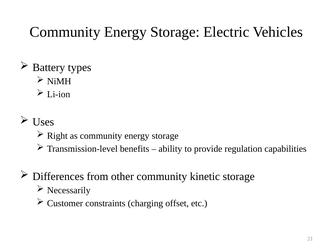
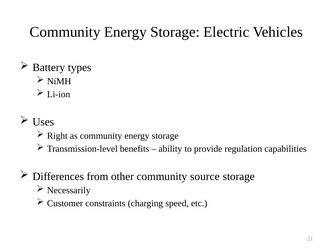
kinetic: kinetic -> source (205, 176)
offset: offset -> speed (177, 203)
